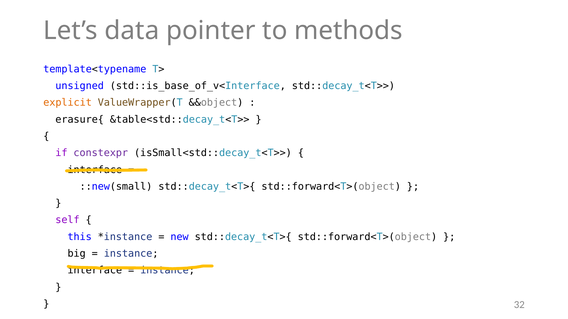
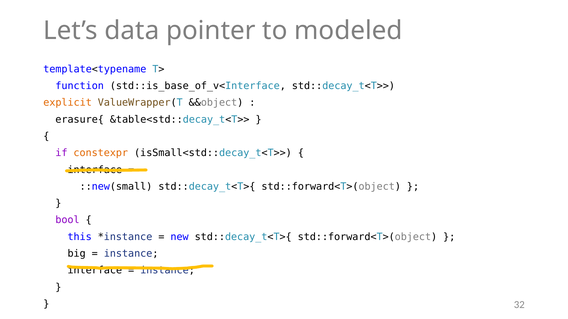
methods: methods -> modeled (348, 31)
unsigned: unsigned -> function (80, 86)
constexpr colour: purple -> orange (101, 153)
self: self -> bool (67, 220)
